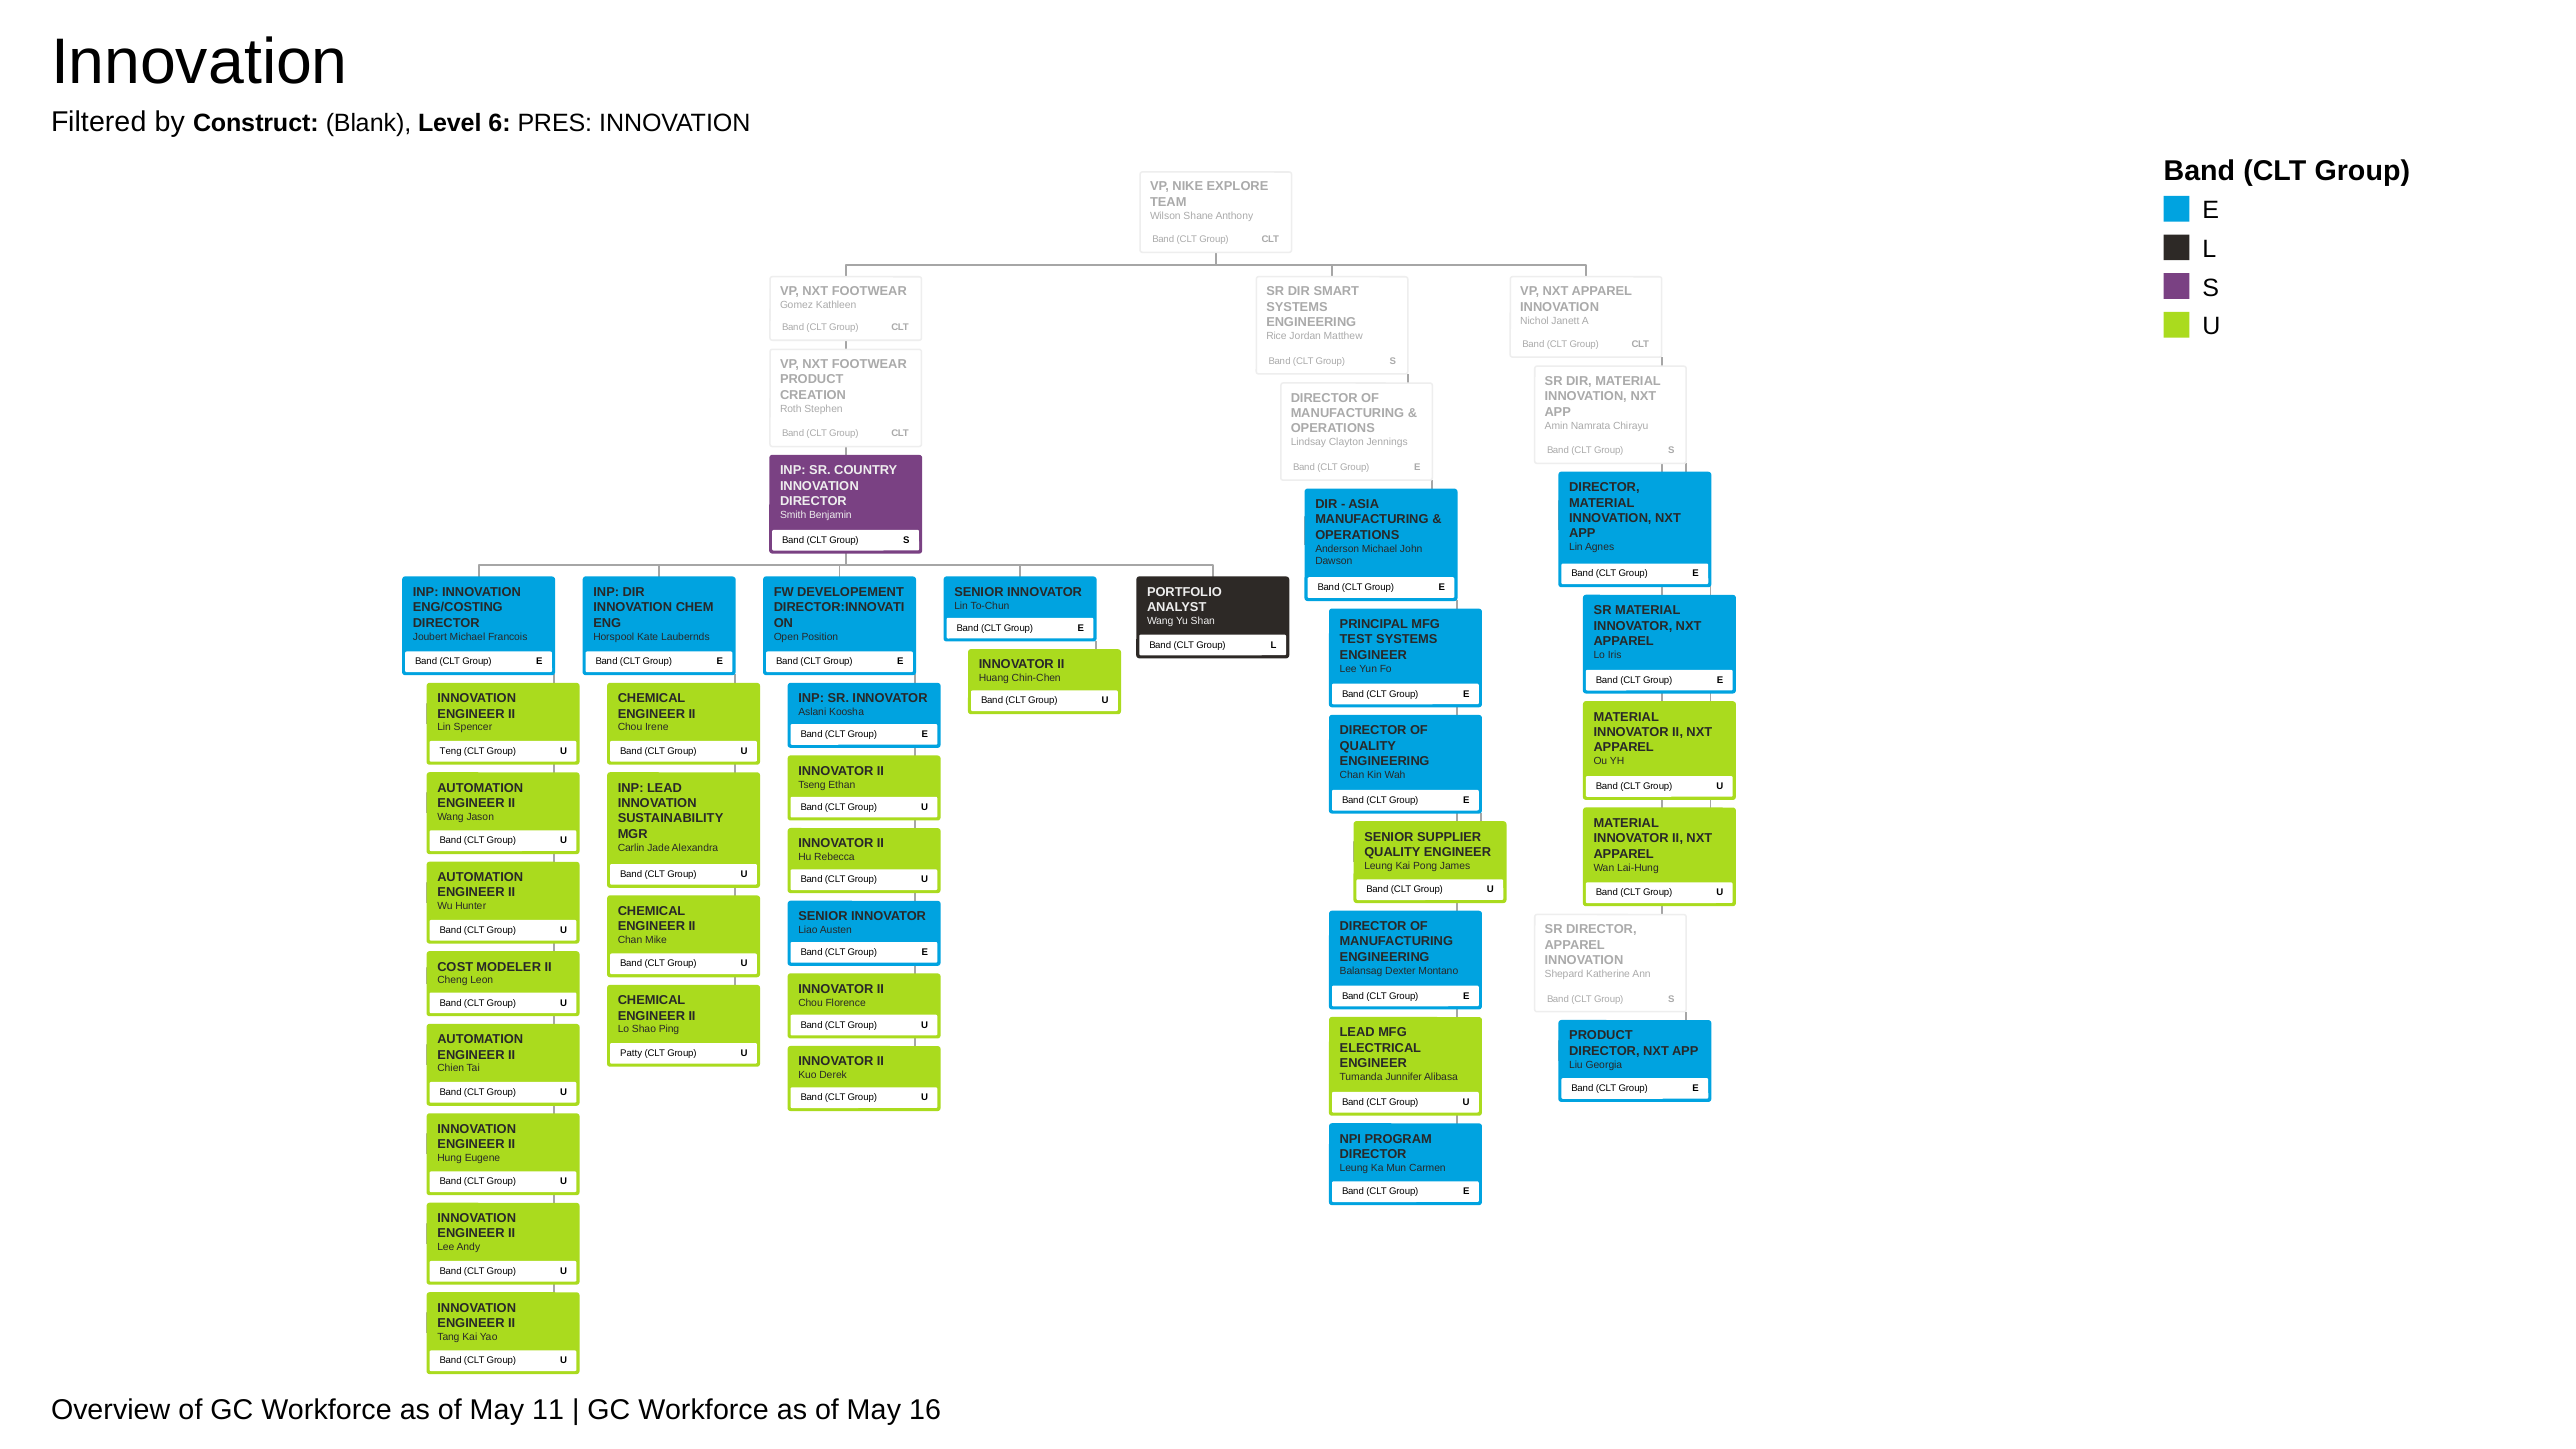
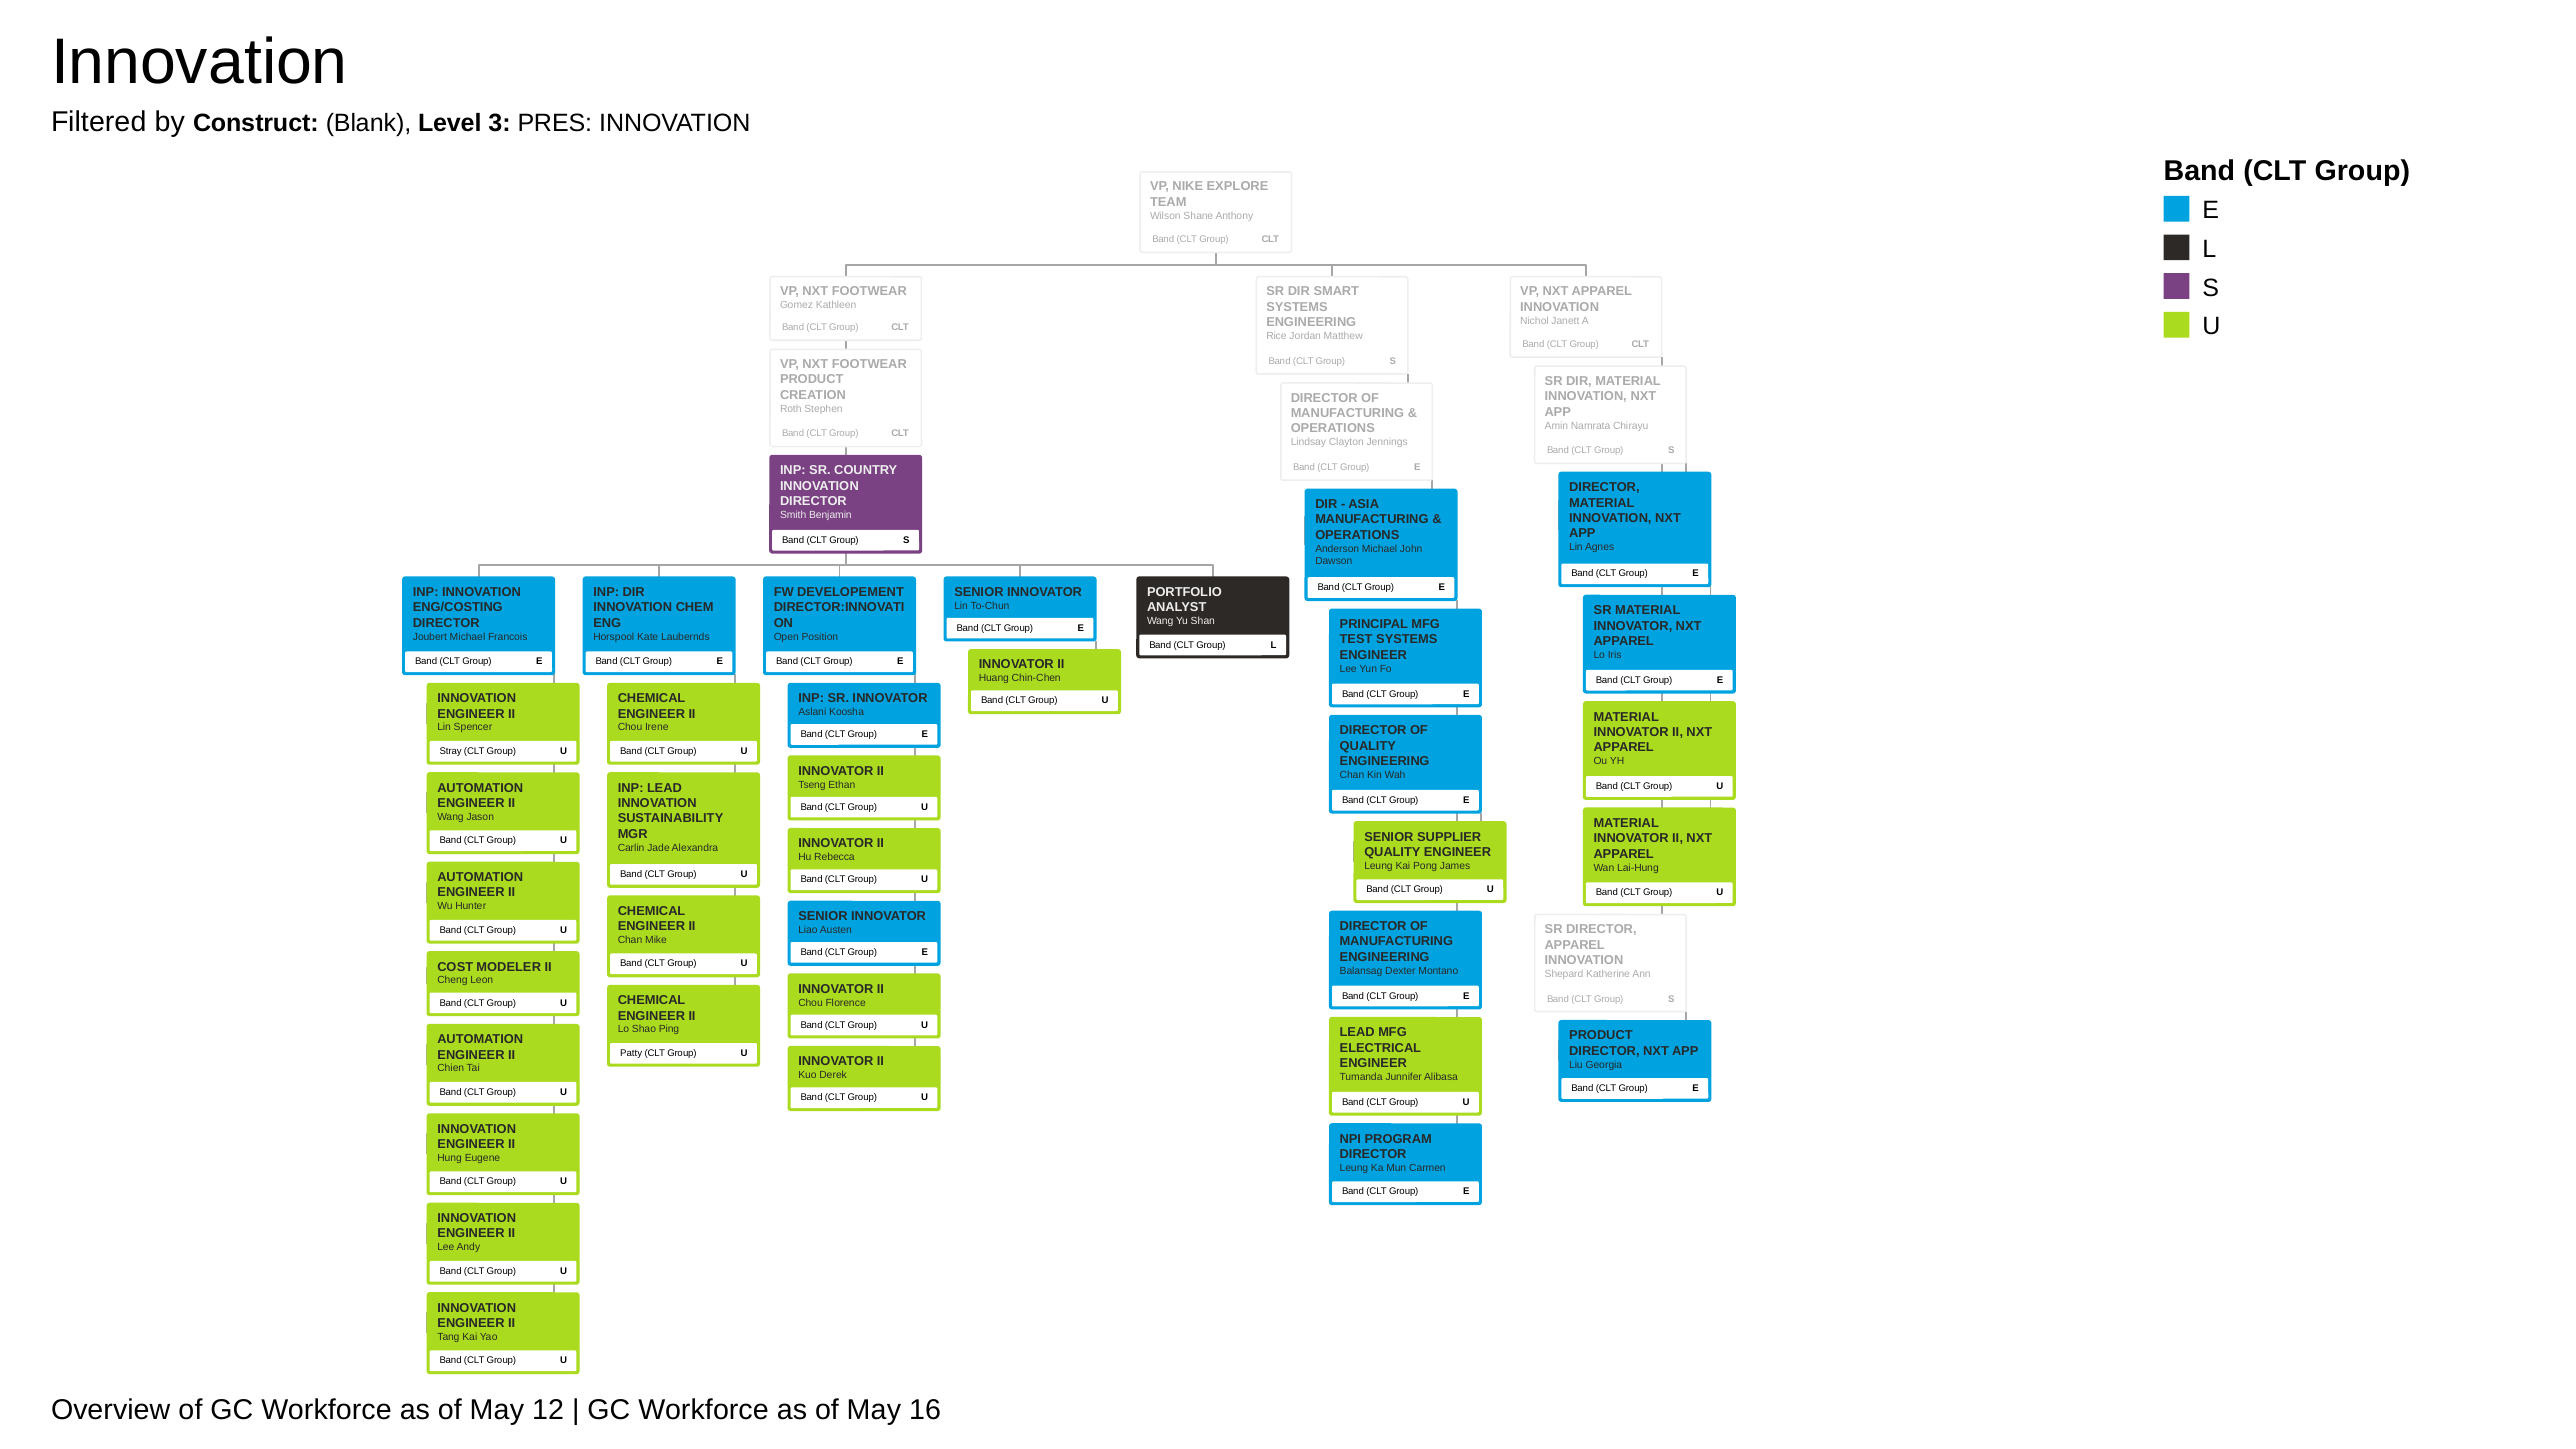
6: 6 -> 3 (500, 123)
Teng: Teng -> Stray (451, 751)
11: 11 -> 12 (548, 1410)
